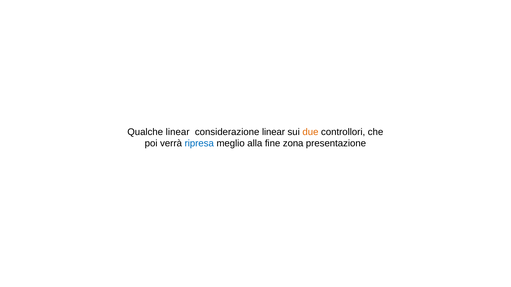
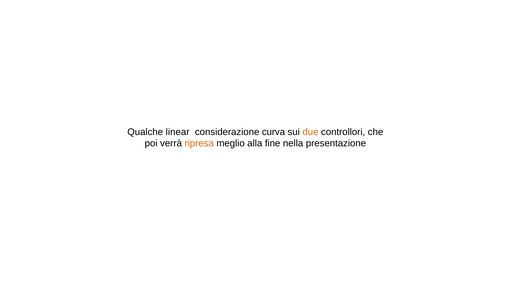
considerazione linear: linear -> curva (273, 132)
ripresa colour: blue -> orange (199, 144)
zona: zona -> nella (293, 144)
